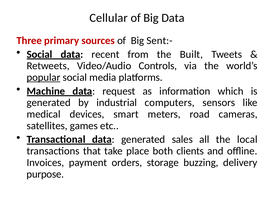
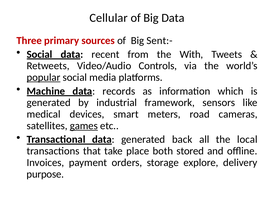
Built: Built -> With (191, 54)
request: request -> records (119, 91)
computers: computers -> framework (170, 102)
games underline: none -> present (84, 125)
sales: sales -> back (182, 139)
clients: clients -> stored (190, 151)
buzzing: buzzing -> explore (201, 162)
